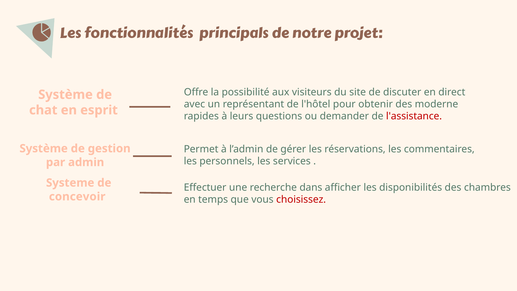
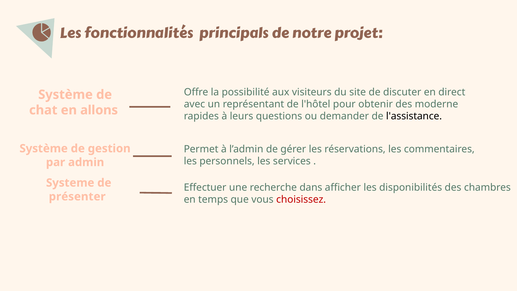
esprit: esprit -> allons (99, 110)
l'assistance colour: red -> black (414, 116)
concevoir: concevoir -> présenter (77, 196)
